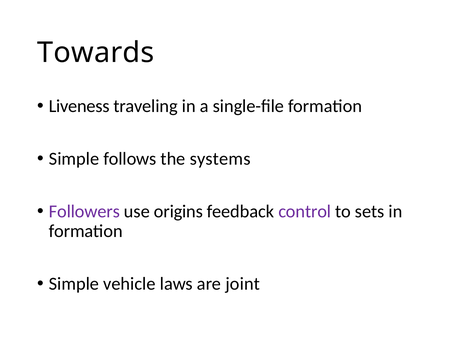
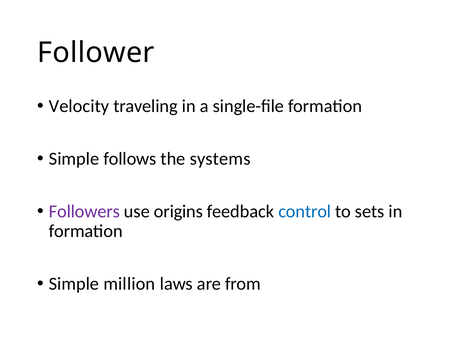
Towards: Towards -> Follower (96, 53)
Liveness: Liveness -> Velocity (79, 106)
control colour: purple -> blue (305, 212)
vehicle: vehicle -> million (129, 284)
joint: joint -> from (243, 284)
